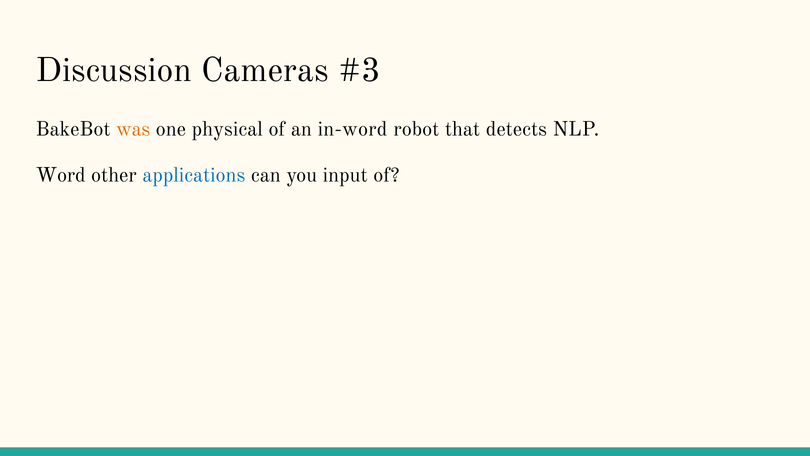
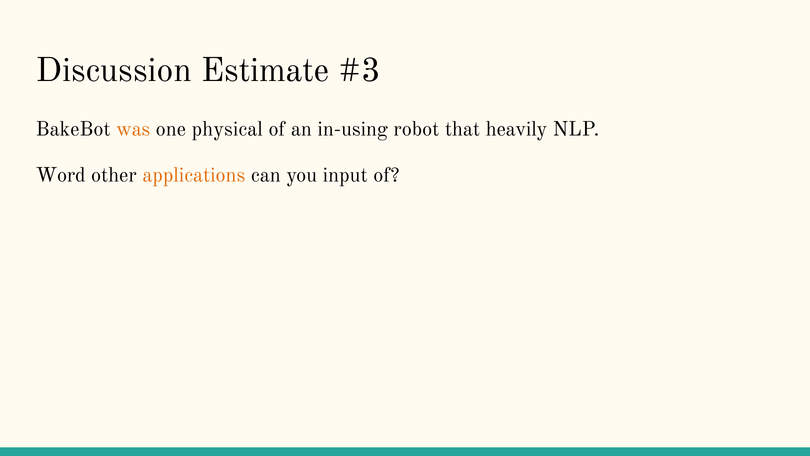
Cameras: Cameras -> Estimate (265, 70)
in-word: in-word -> in-using (353, 129)
detects: detects -> heavily (517, 129)
applications colour: blue -> orange (194, 175)
